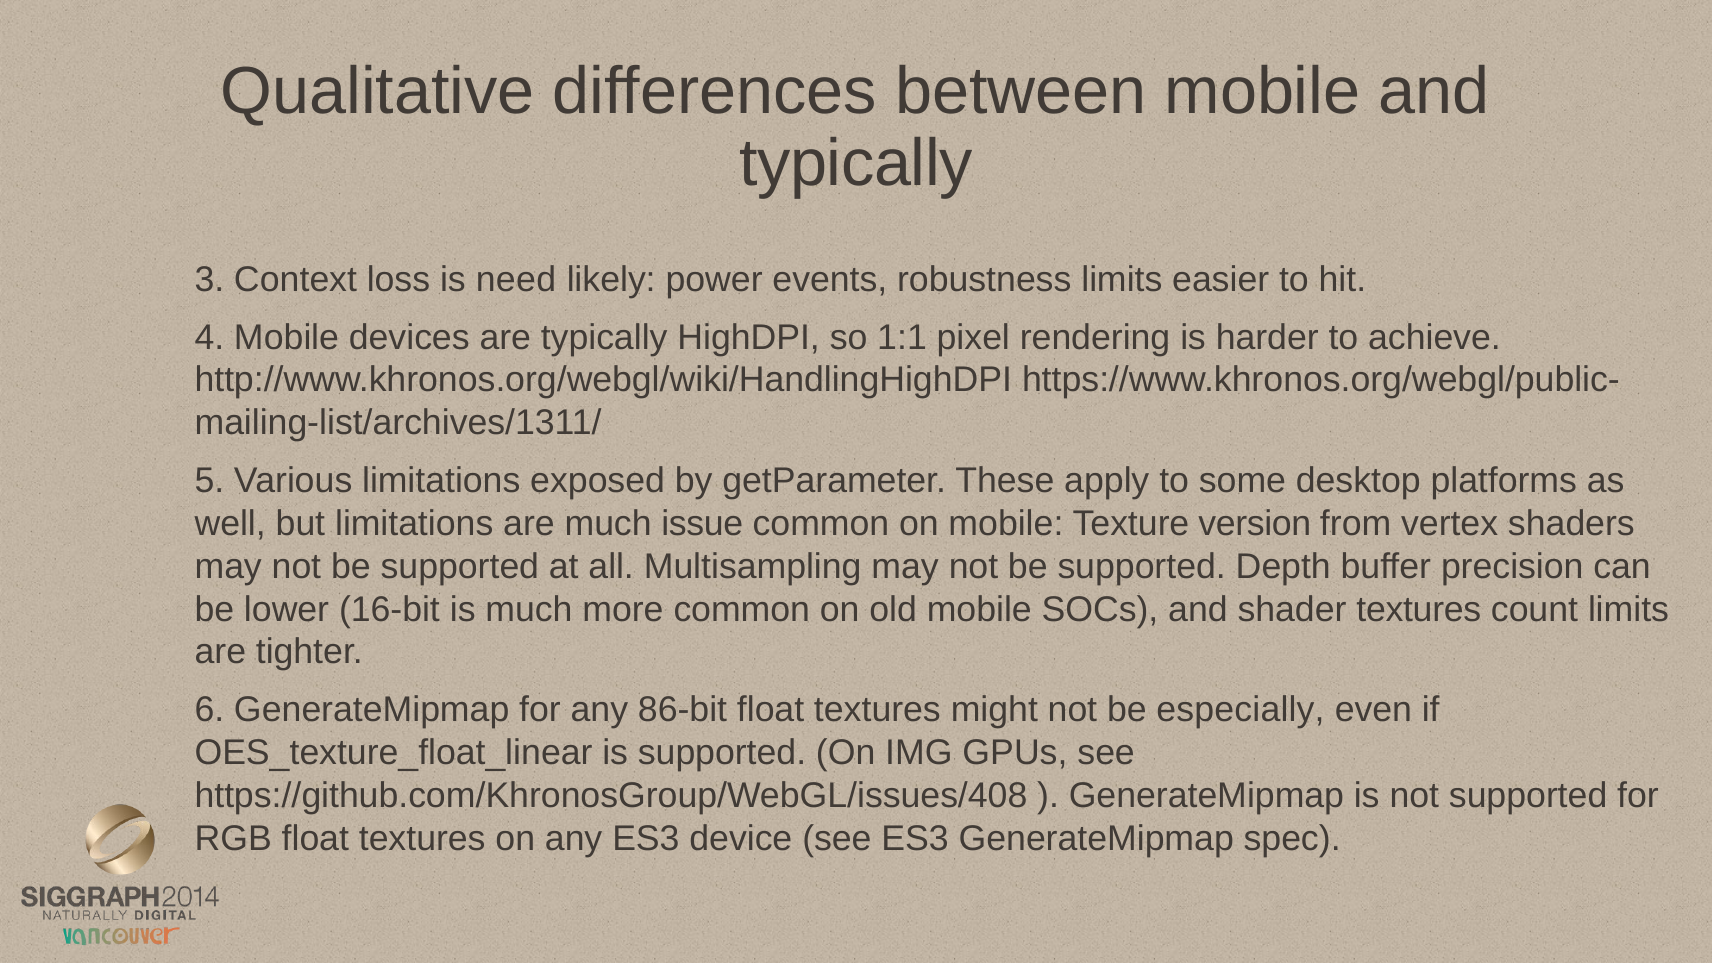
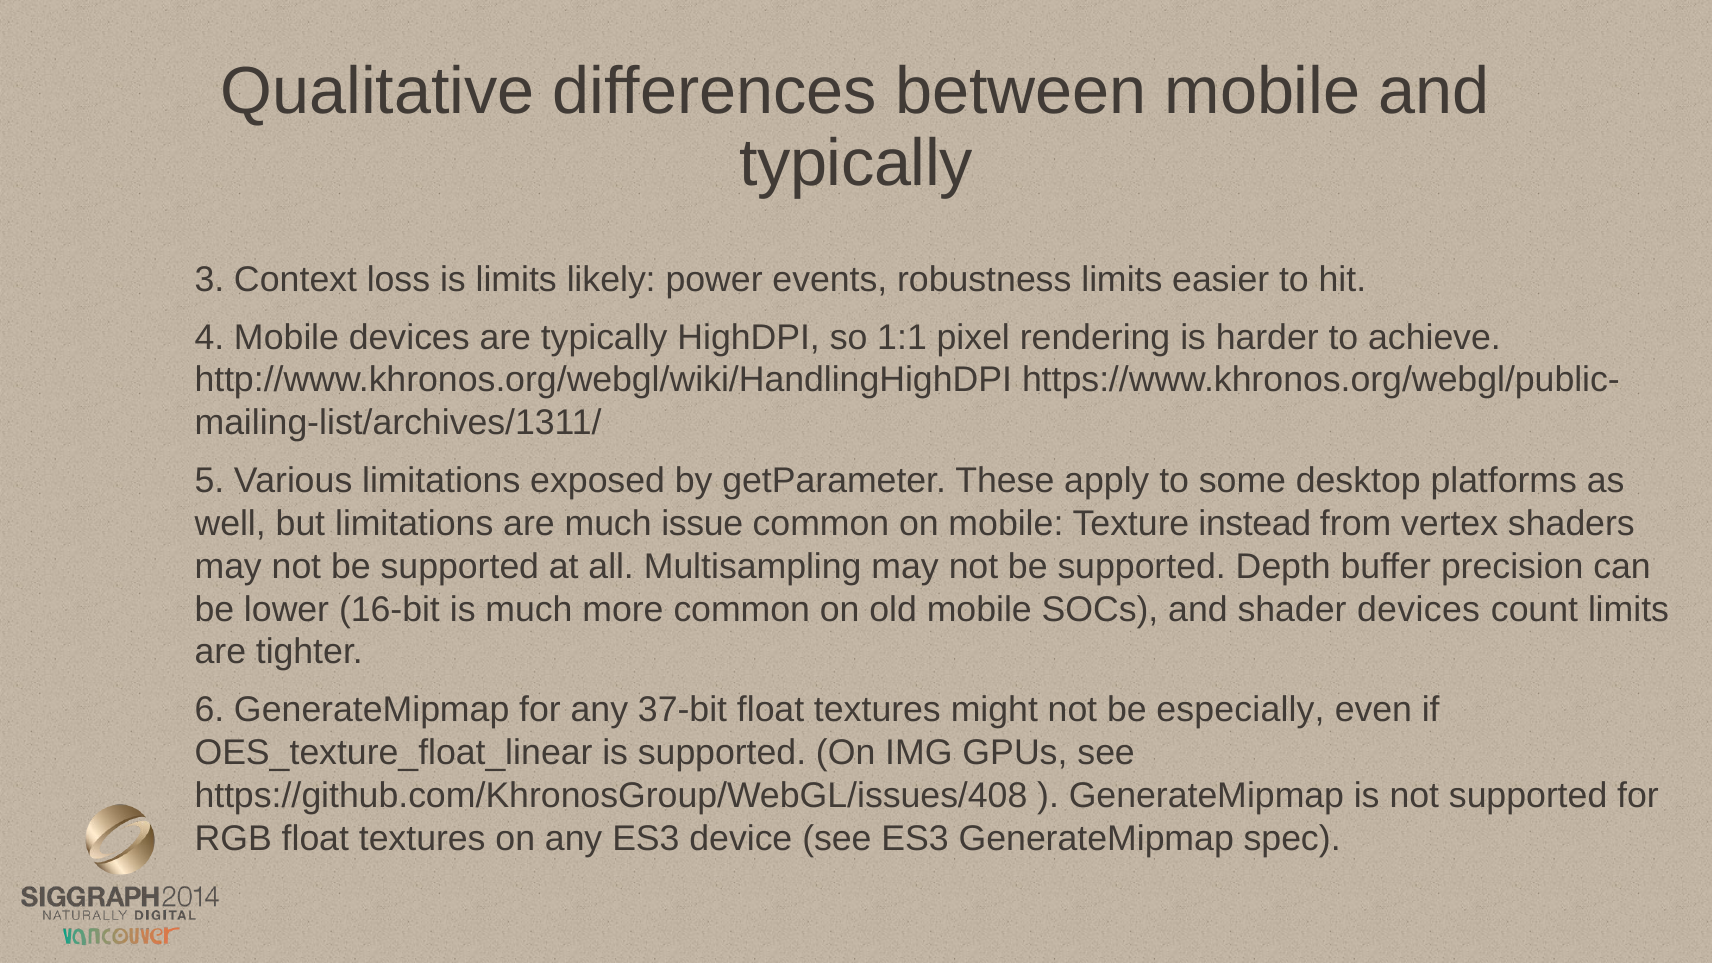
is need: need -> limits (516, 279)
version: version -> instead (1255, 524)
shader textures: textures -> devices (1419, 609)
86-bit: 86-bit -> 37-bit (683, 710)
